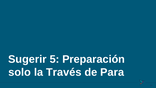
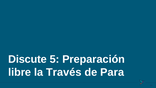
Sugerir: Sugerir -> Discute (27, 59)
solo: solo -> libre (20, 72)
